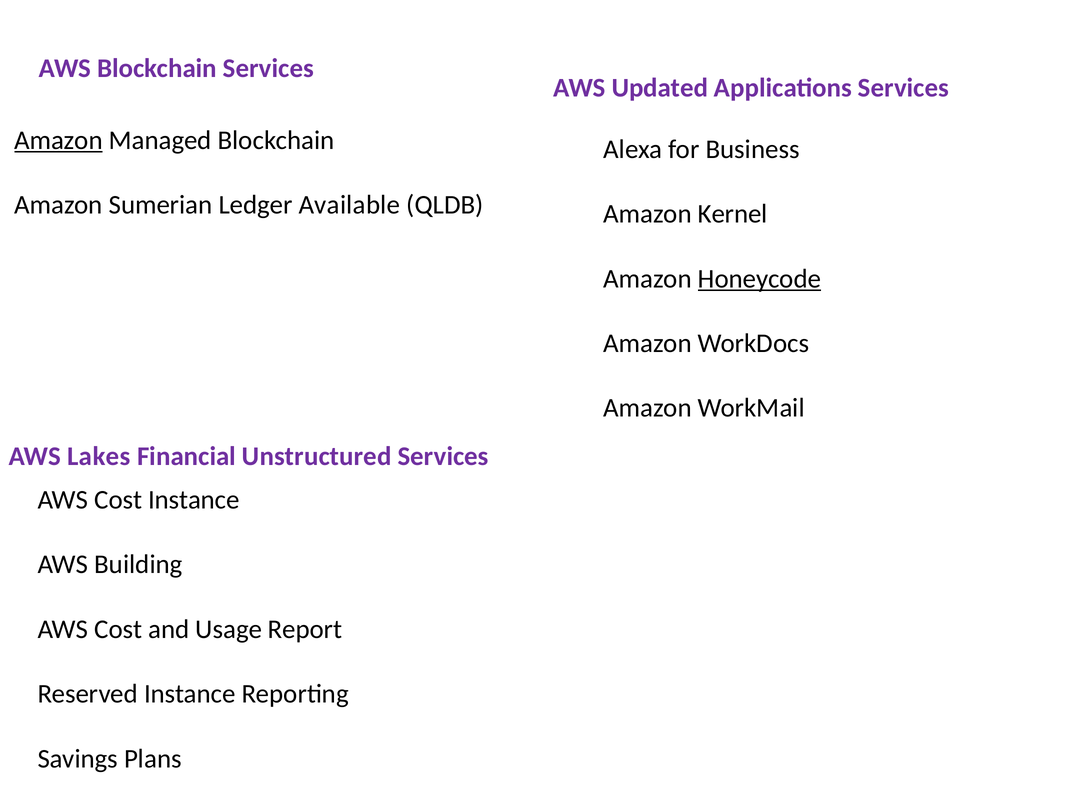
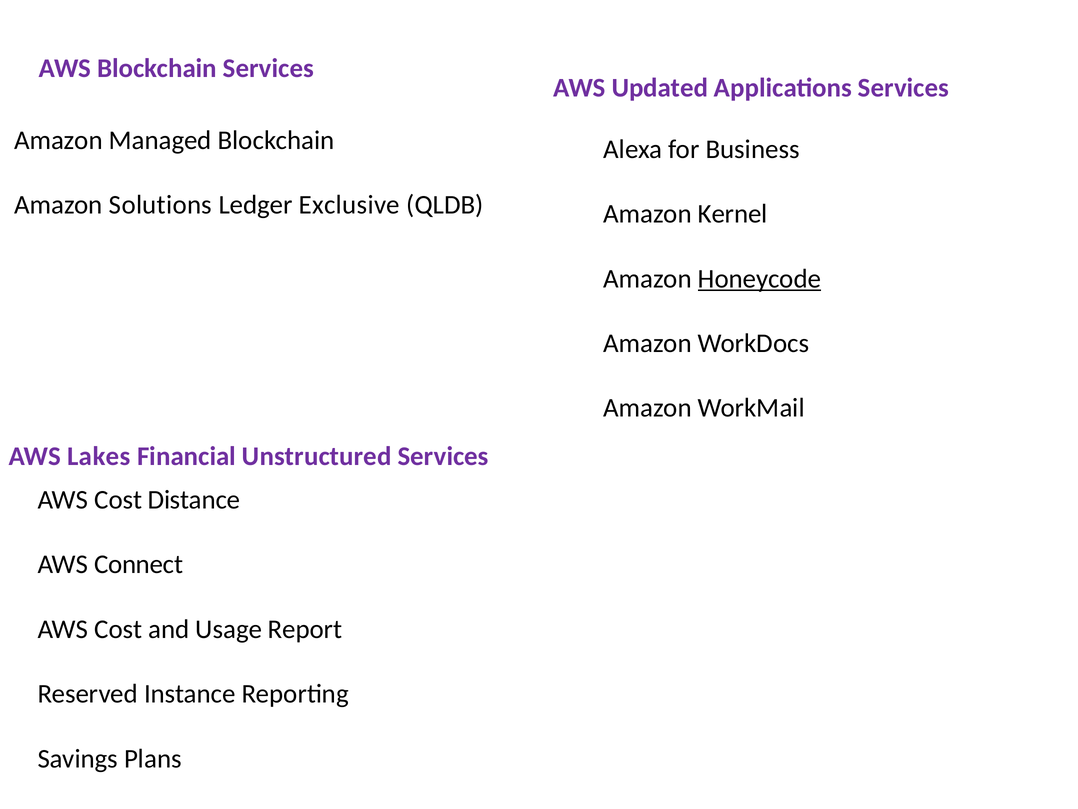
Amazon underline: present -> none (58, 140)
Sumerian: Sumerian -> Solutions (160, 205)
Available: Available -> Exclusive (349, 205)
Cost Instance: Instance -> Distance (194, 499)
Building: Building -> Connect (139, 564)
